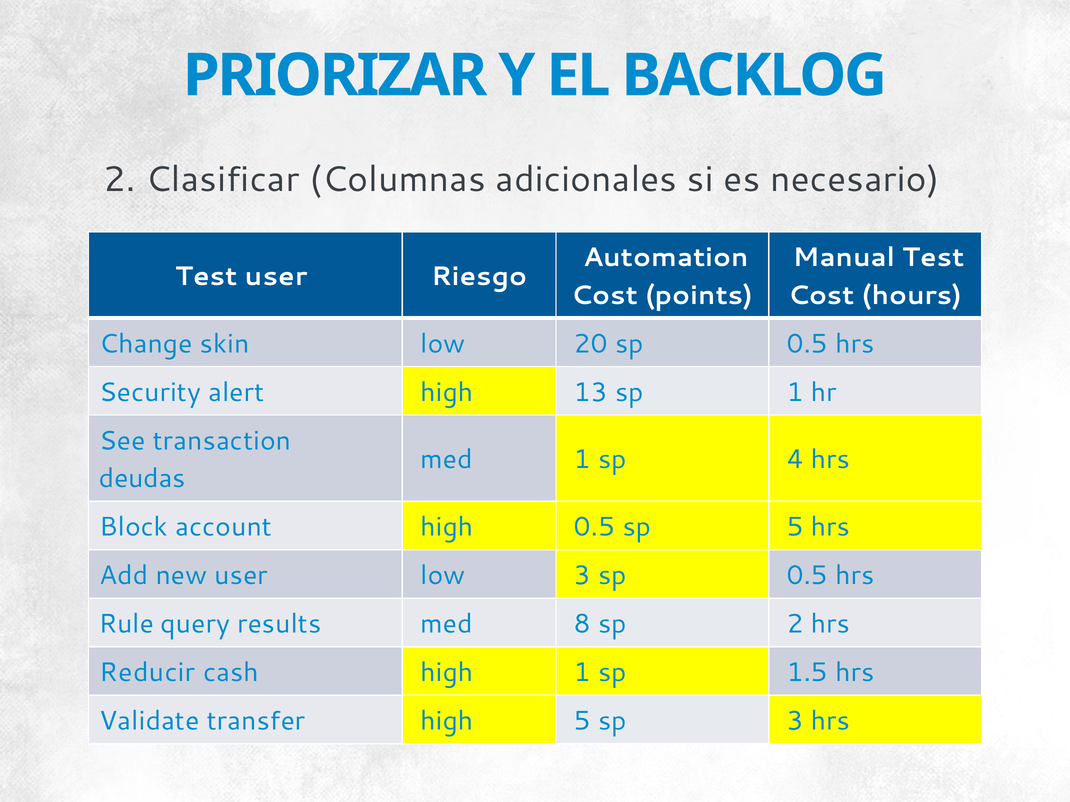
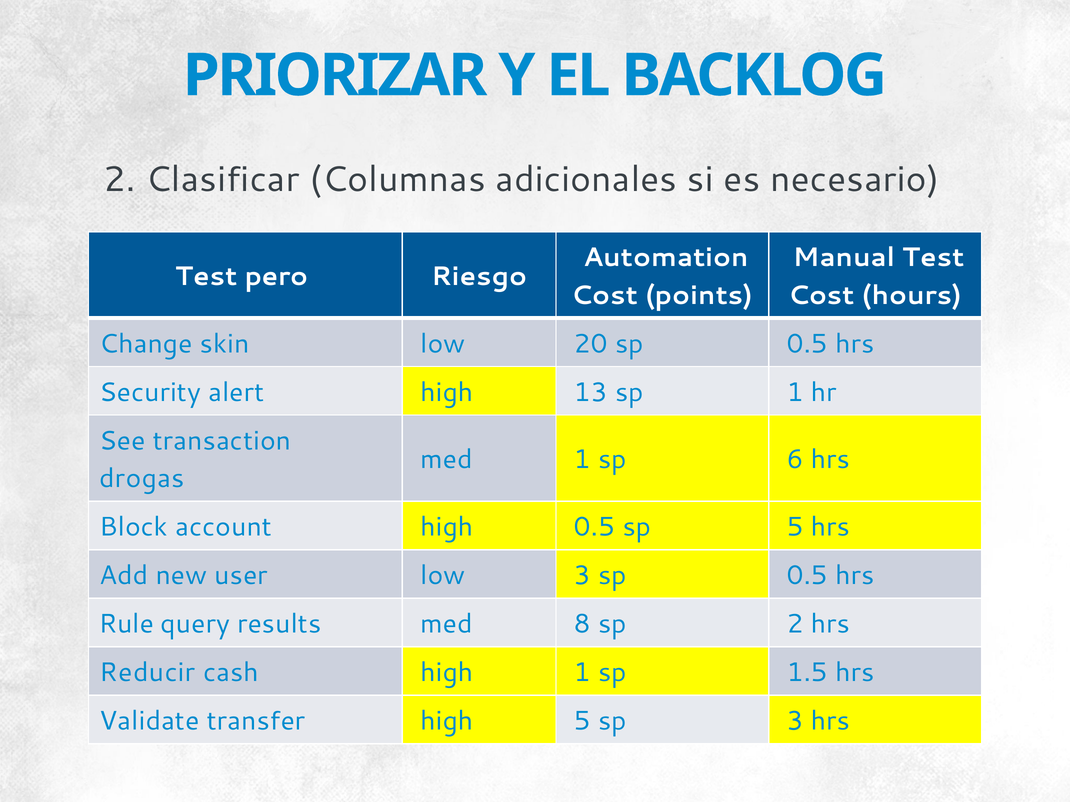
Test user: user -> pero (276, 277)
4: 4 -> 6 (795, 460)
deudas: deudas -> drogas (142, 479)
